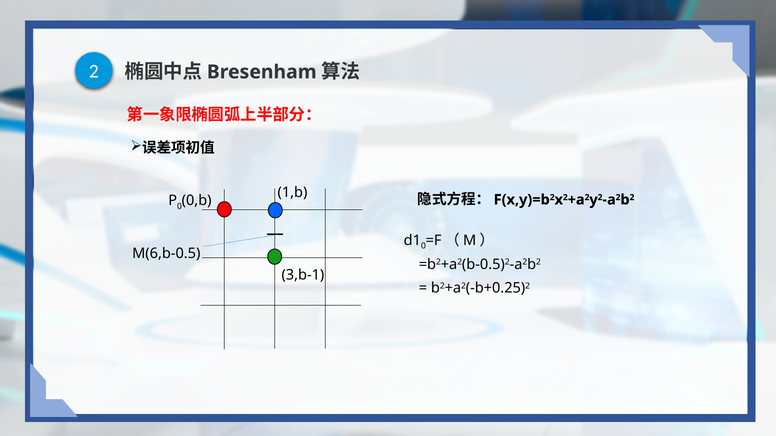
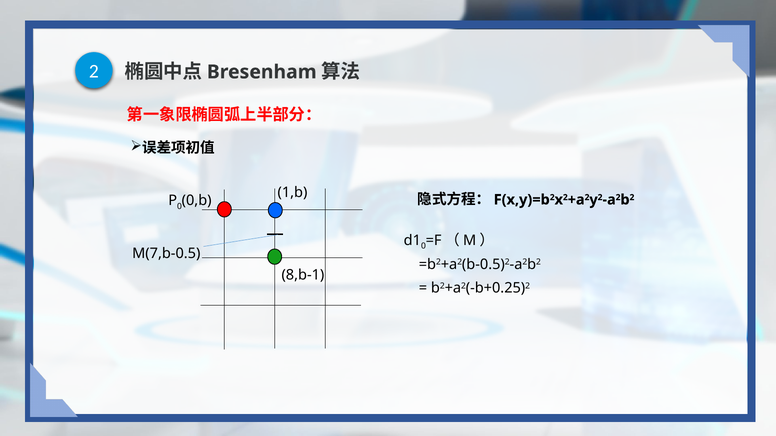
M(6,b-0.5: M(6,b-0.5 -> M(7,b-0.5 (166, 254)
3,b-1: 3,b-1 -> 8,b-1 (303, 275)
